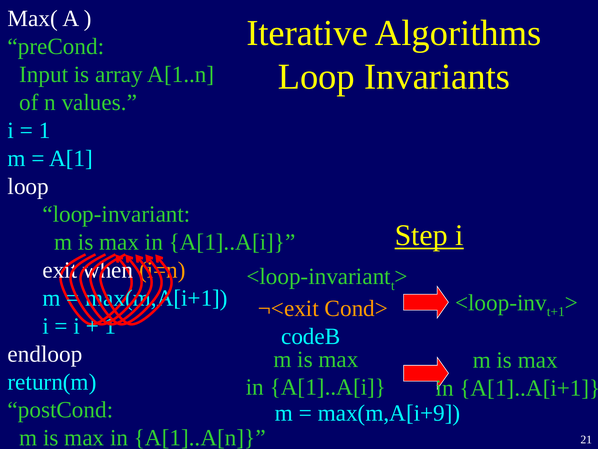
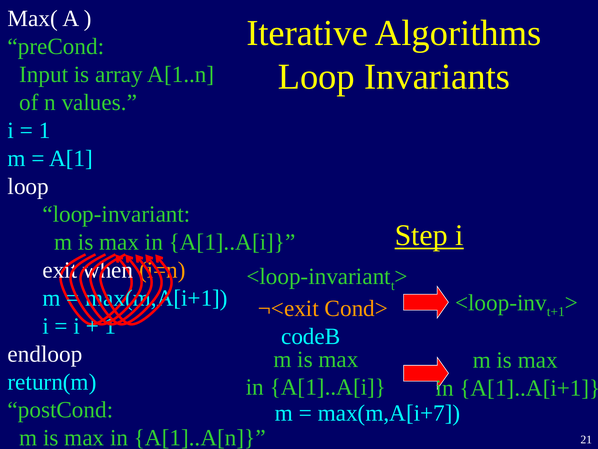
max(m,A[i+9: max(m,A[i+9 -> max(m,A[i+7 (389, 413)
